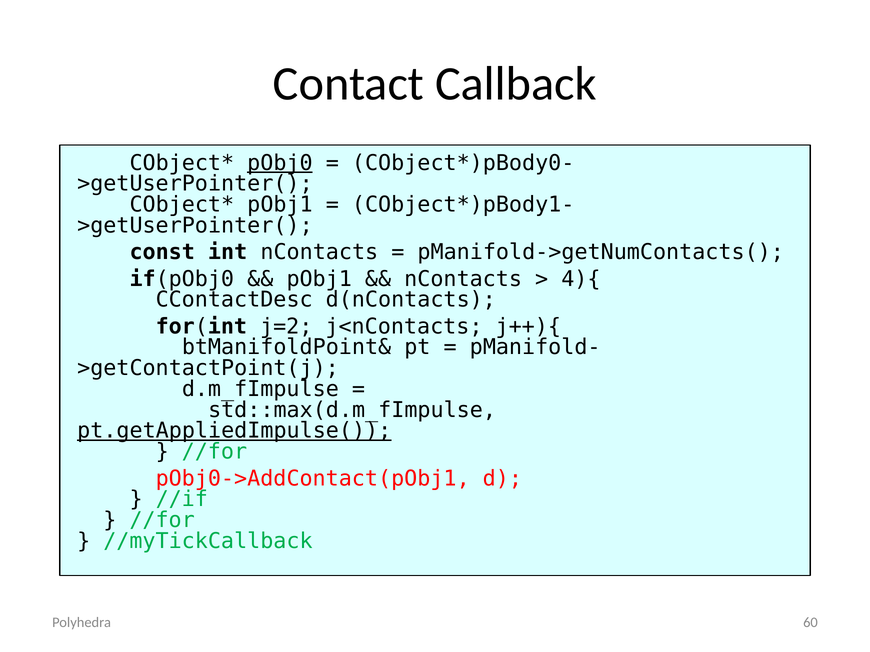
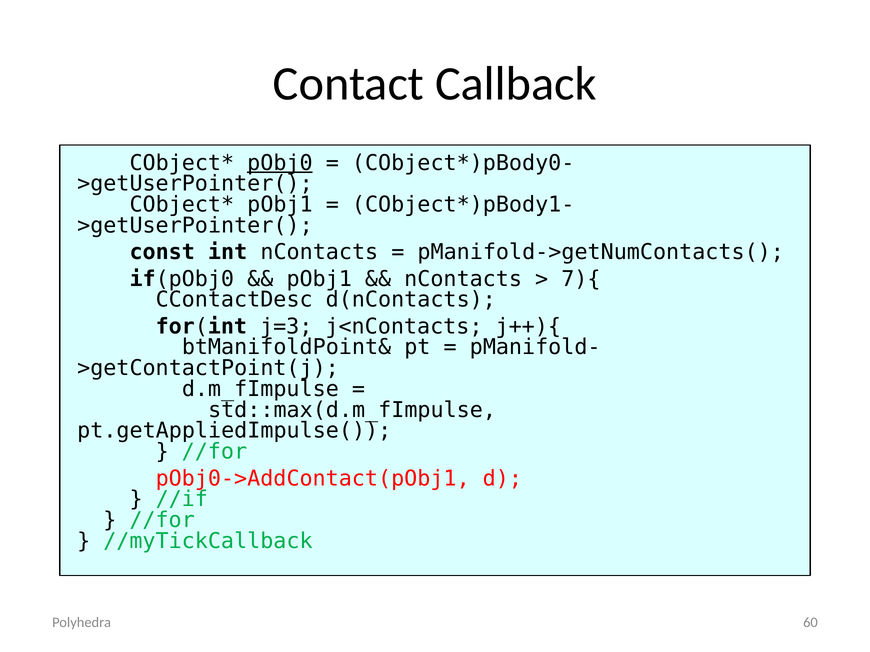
4){: 4){ -> 7){ (581, 279)
j=2: j=2 -> j=3 (286, 327)
pt.getAppliedImpulse( underline: present -> none (234, 431)
